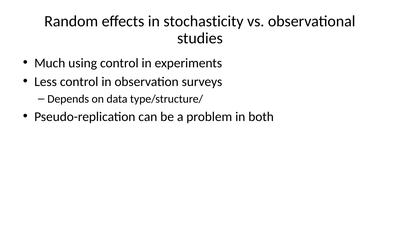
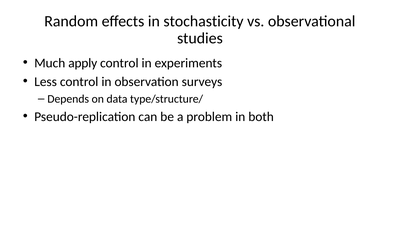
using: using -> apply (83, 63)
